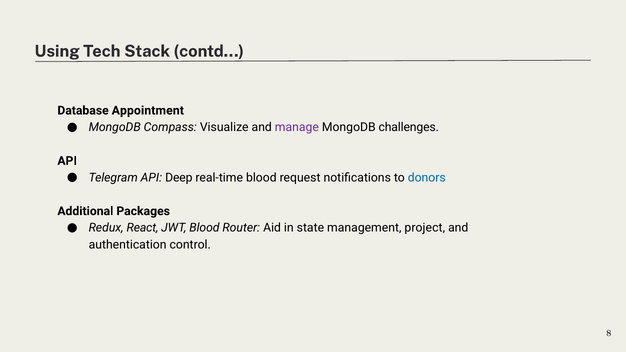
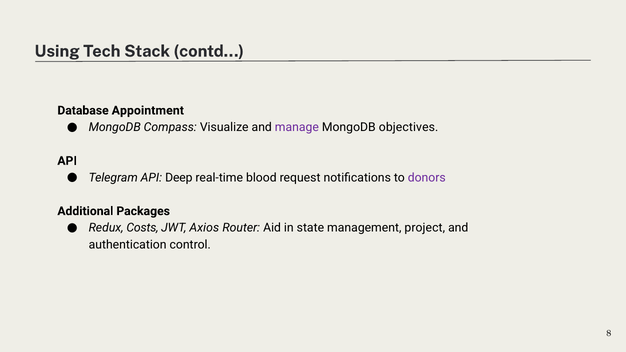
challenges: challenges -> objectives (409, 127)
donors colour: blue -> purple (427, 178)
React: React -> Costs (142, 228)
JWT Blood: Blood -> Axios (204, 228)
